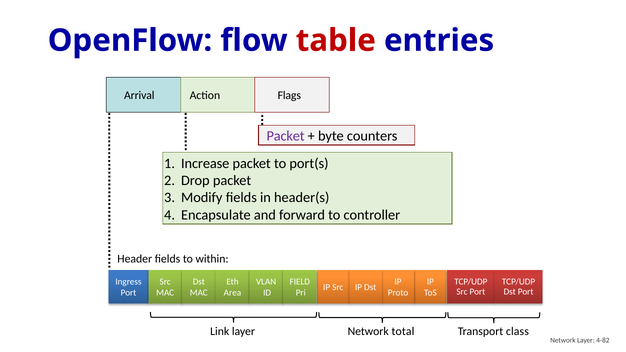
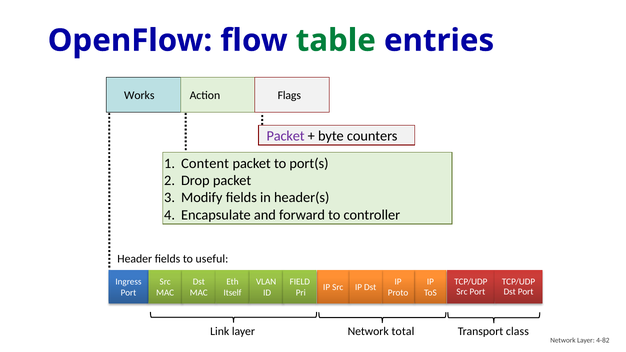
table colour: red -> green (336, 41)
Arrival: Arrival -> Works (139, 95)
Increase: Increase -> Content (205, 163)
within: within -> useful (212, 259)
Area: Area -> Itself (233, 293)
